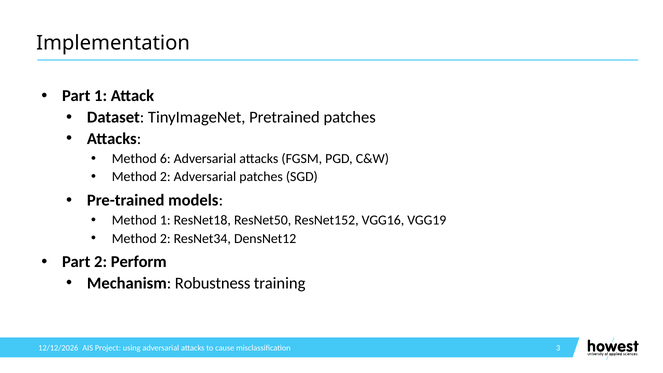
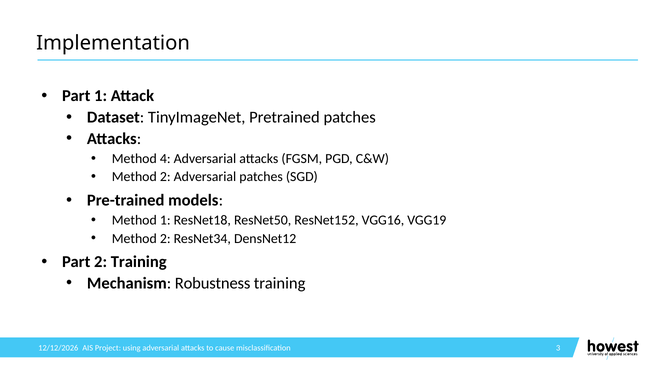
6: 6 -> 4 (165, 158)
2 Perform: Perform -> Training (139, 262)
